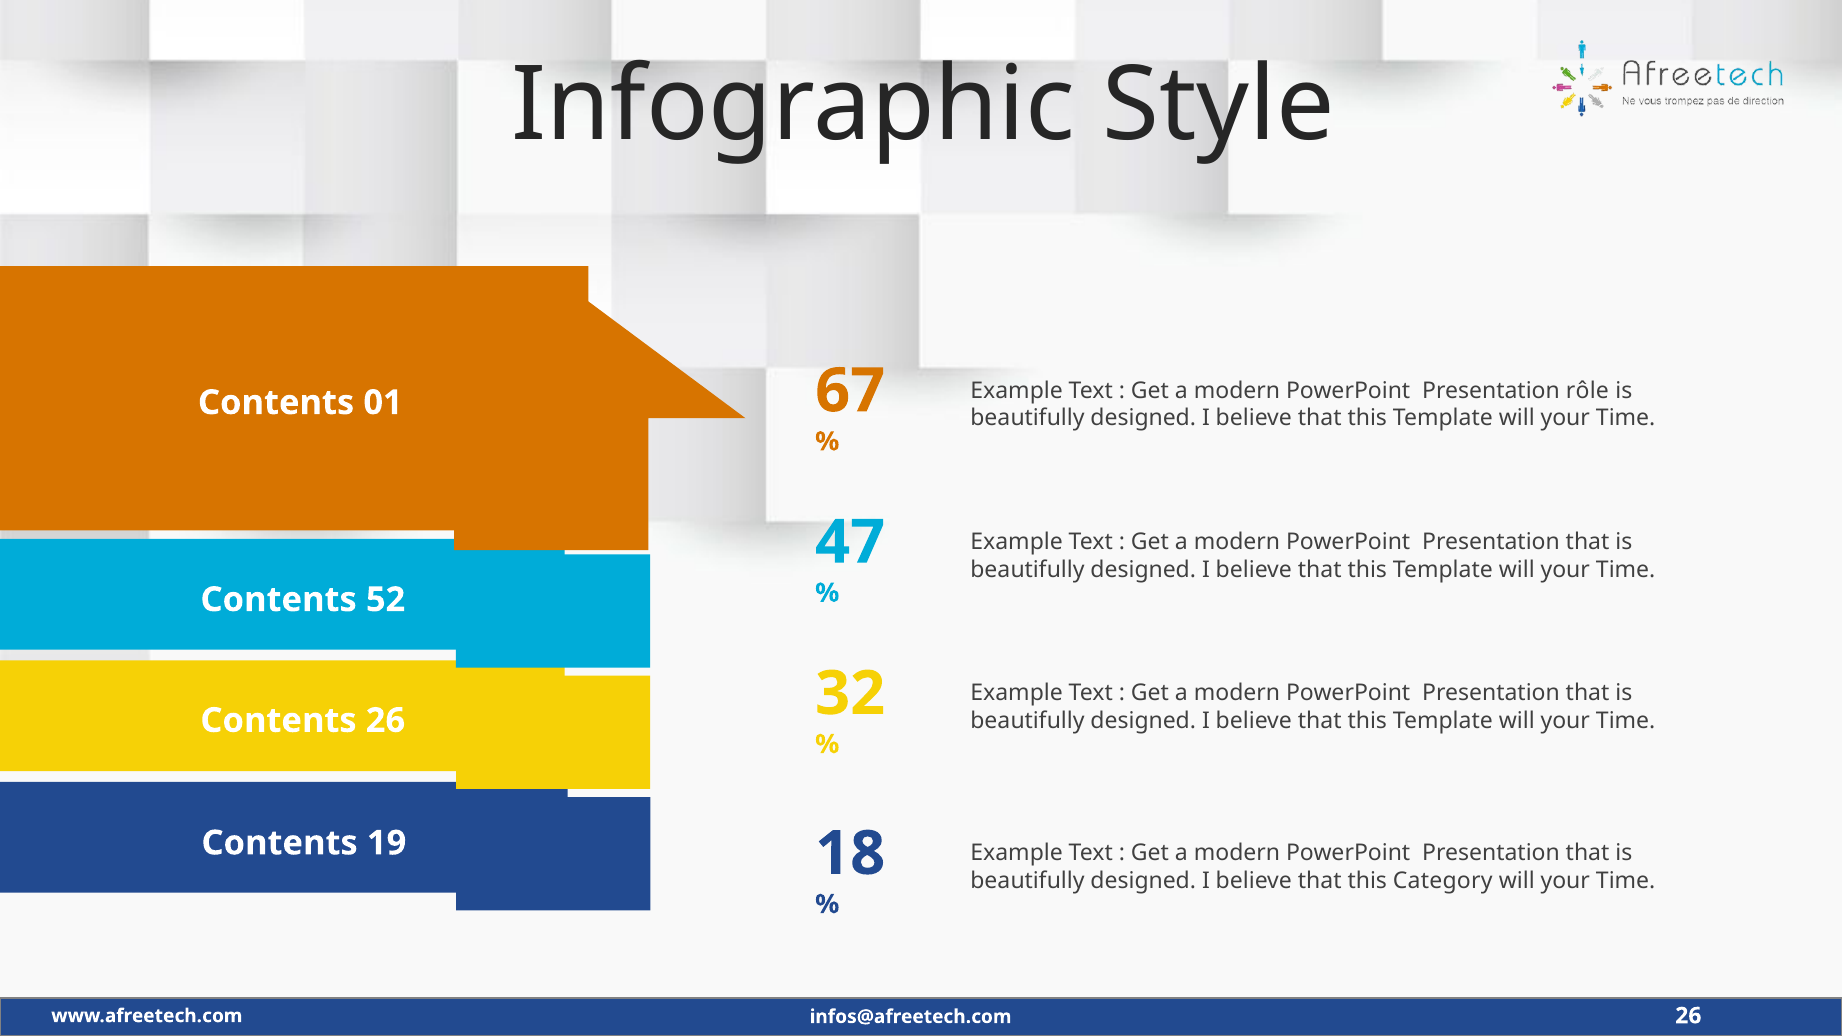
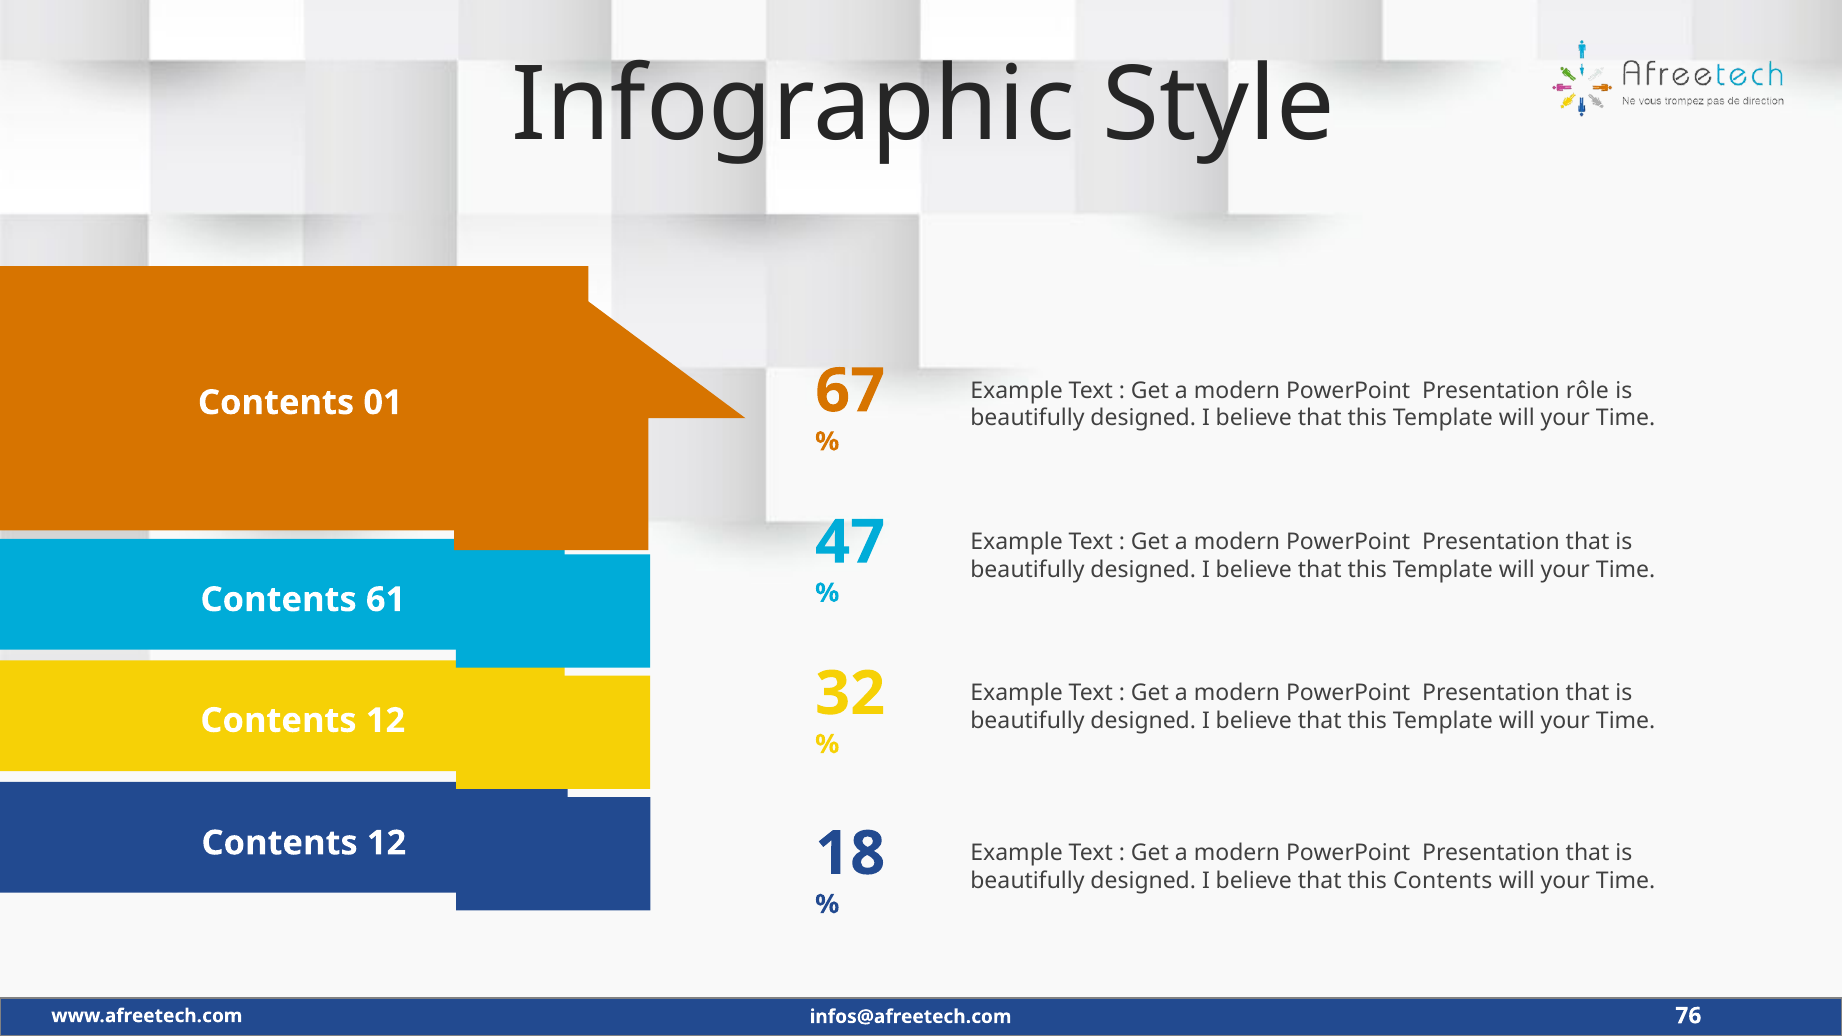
52: 52 -> 61 (386, 600)
26: 26 -> 12 (386, 721)
19: 19 -> 12 (387, 843)
this Category: Category -> Contents (1443, 881)
26: 26 -> 76 (1688, 1016)
